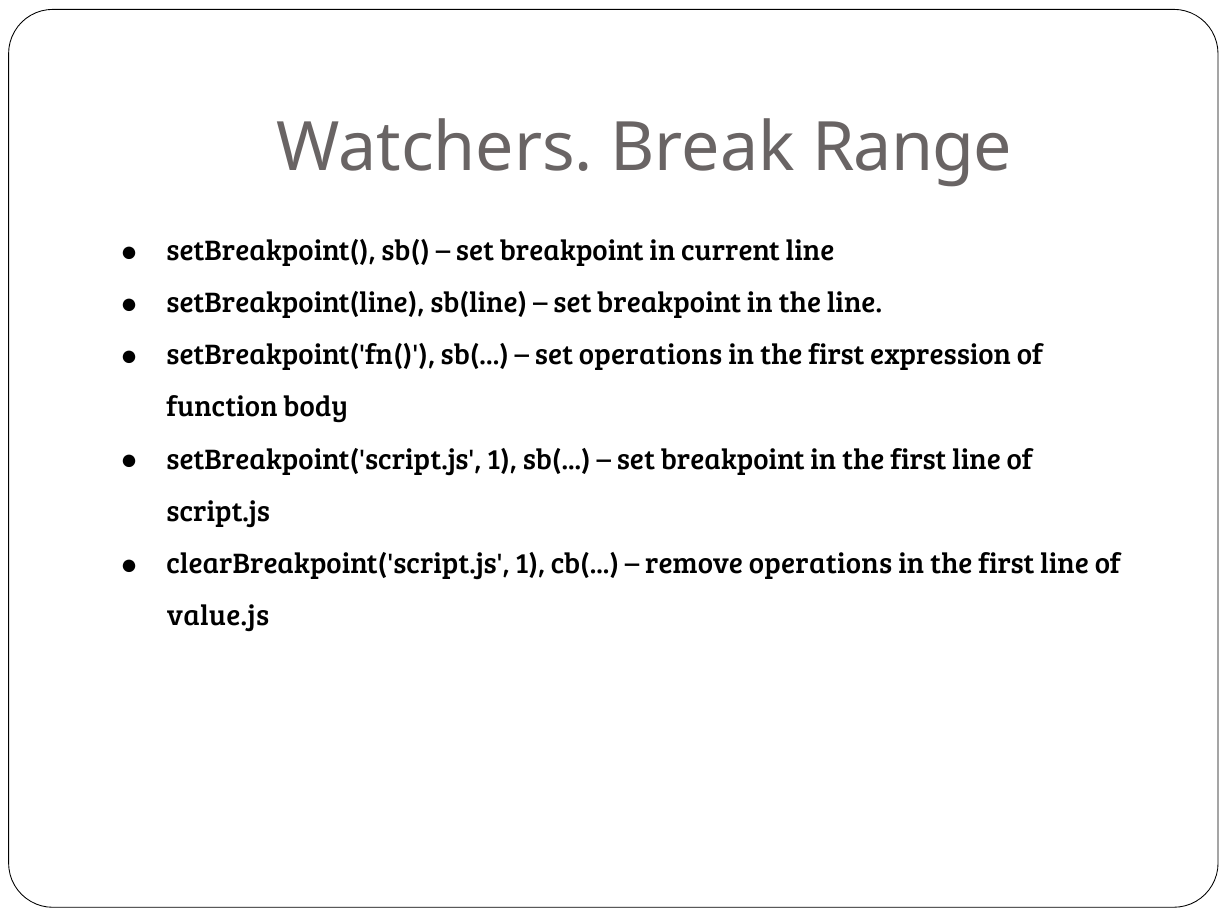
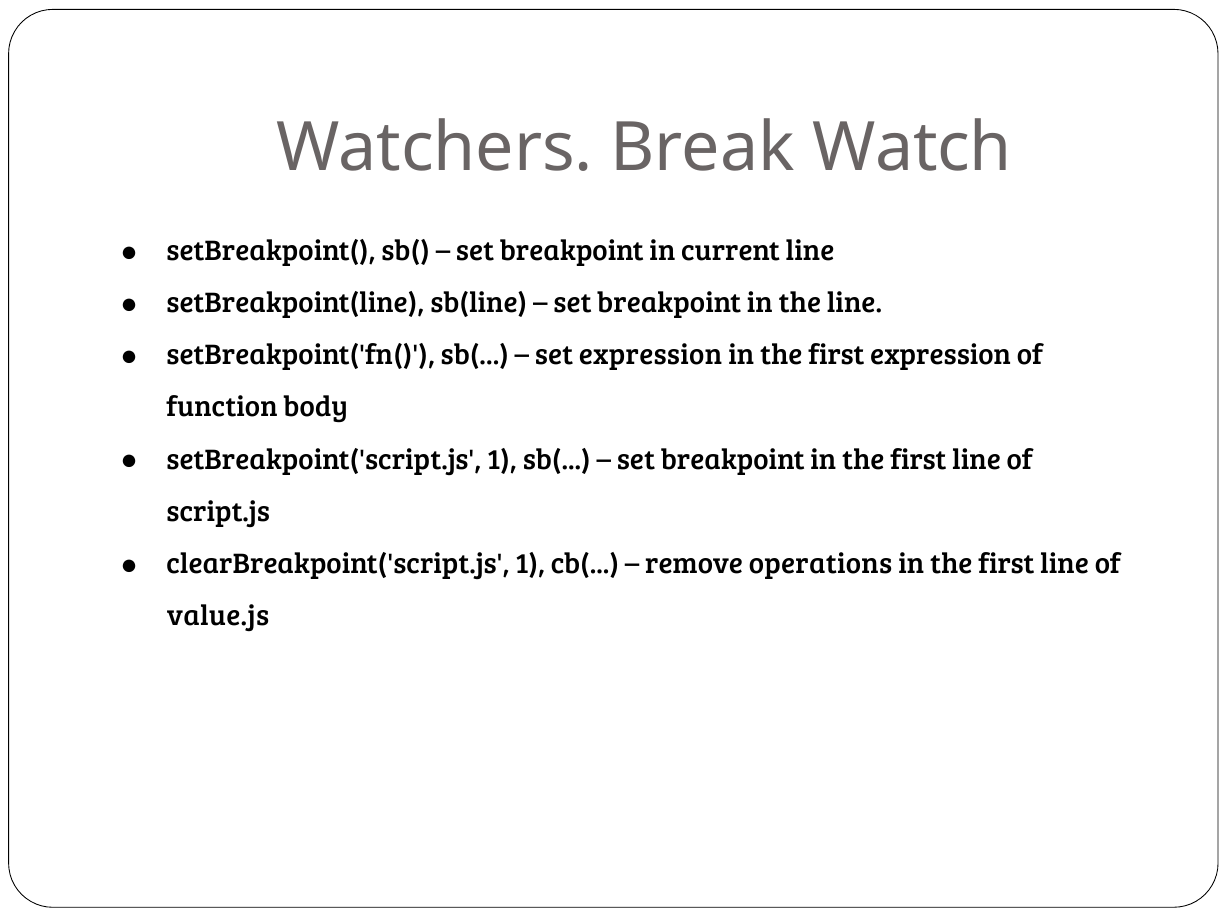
Range: Range -> Watch (912, 148)
set operations: operations -> expression (651, 355)
